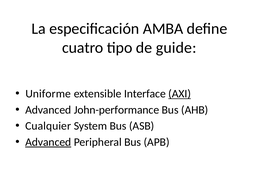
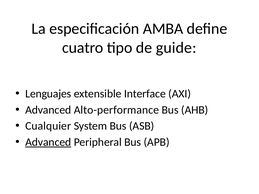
Uniforme: Uniforme -> Lenguajes (48, 94)
AXI underline: present -> none (180, 94)
John-performance: John-performance -> Alto-performance (116, 110)
